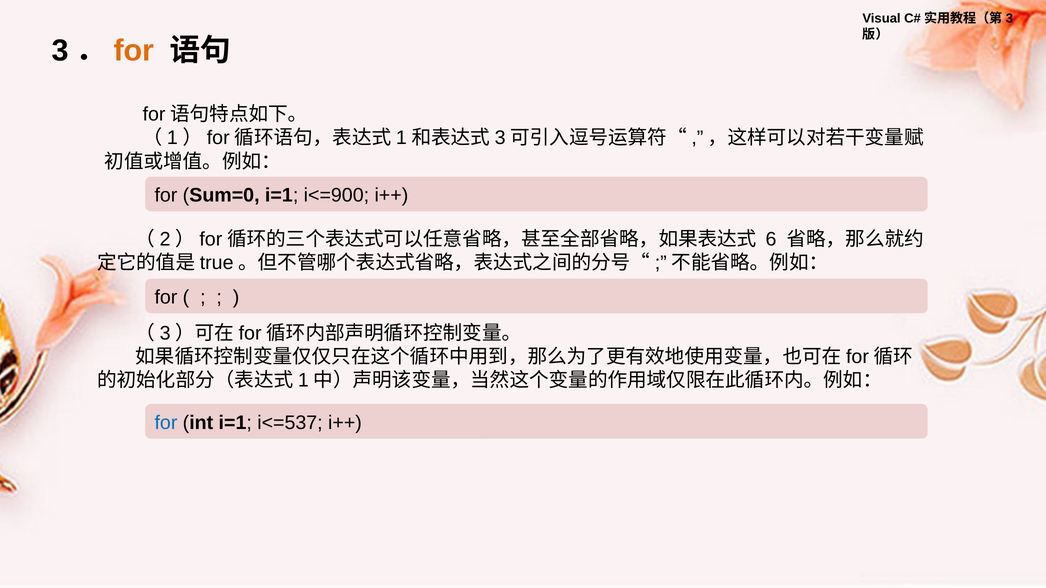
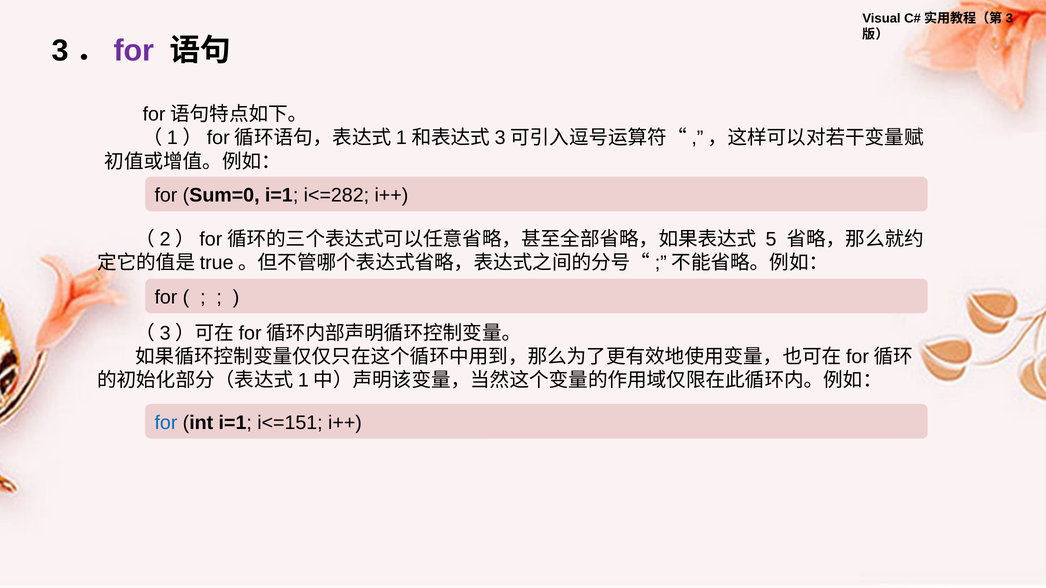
for colour: orange -> purple (134, 51)
i<=900: i<=900 -> i<=282 (336, 195)
6: 6 -> 5 (771, 240)
i<=537: i<=537 -> i<=151 (290, 423)
